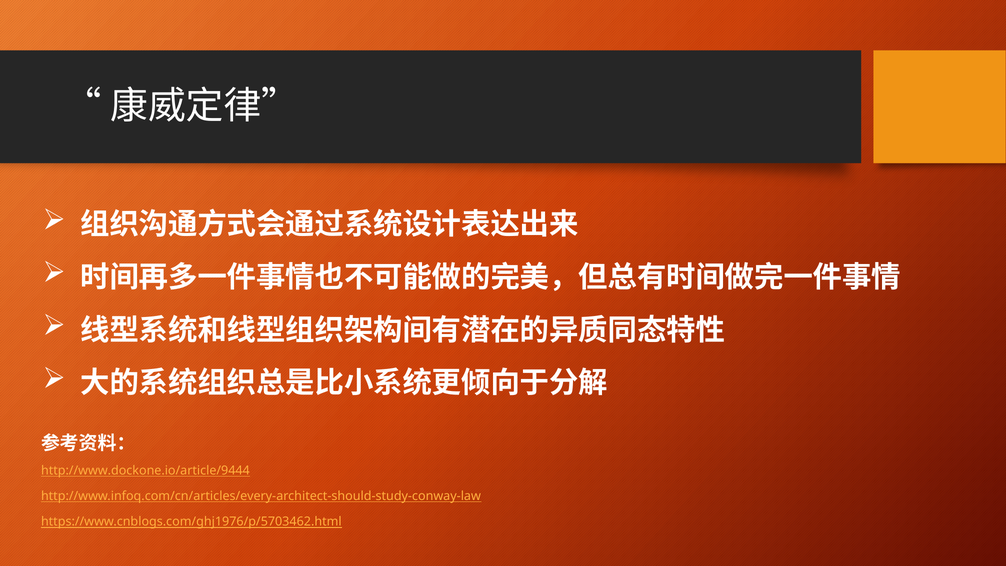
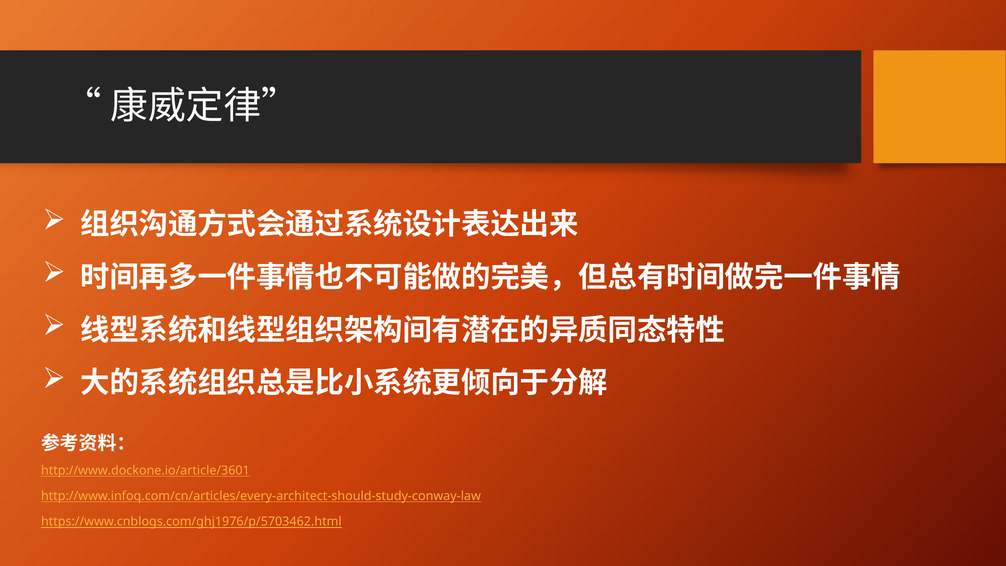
http://www.dockone.io/article/9444: http://www.dockone.io/article/9444 -> http://www.dockone.io/article/3601 (145, 470)
